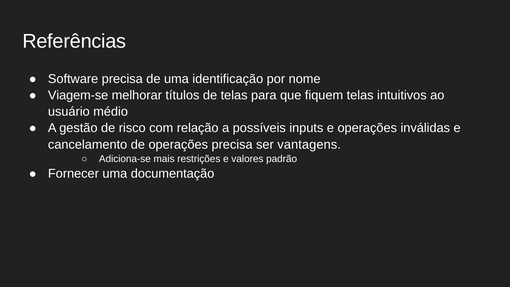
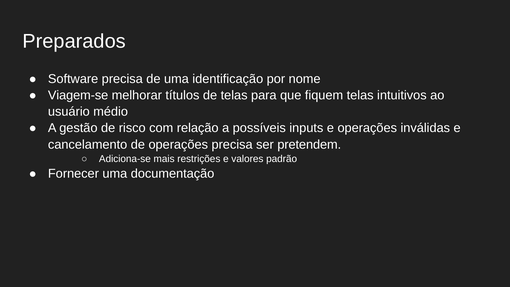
Referências: Referências -> Preparados (74, 41)
vantagens: vantagens -> pretendem (309, 144)
